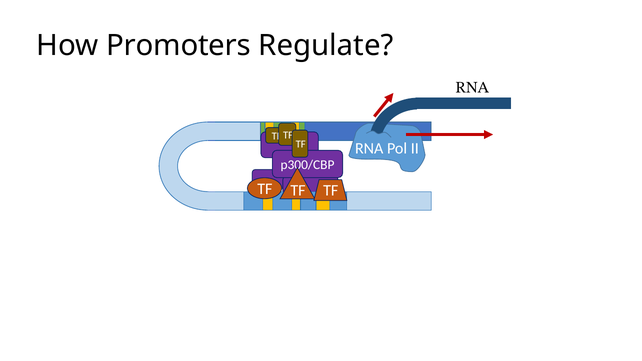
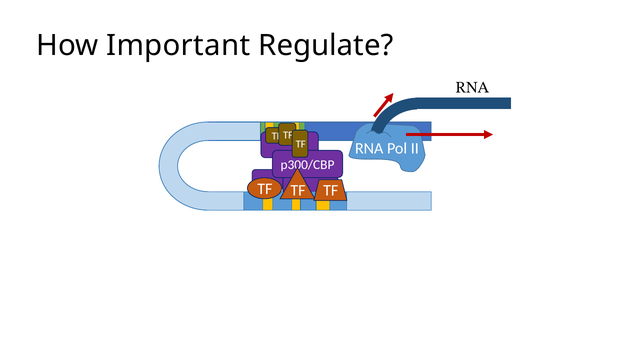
Promoters: Promoters -> Important (178, 45)
